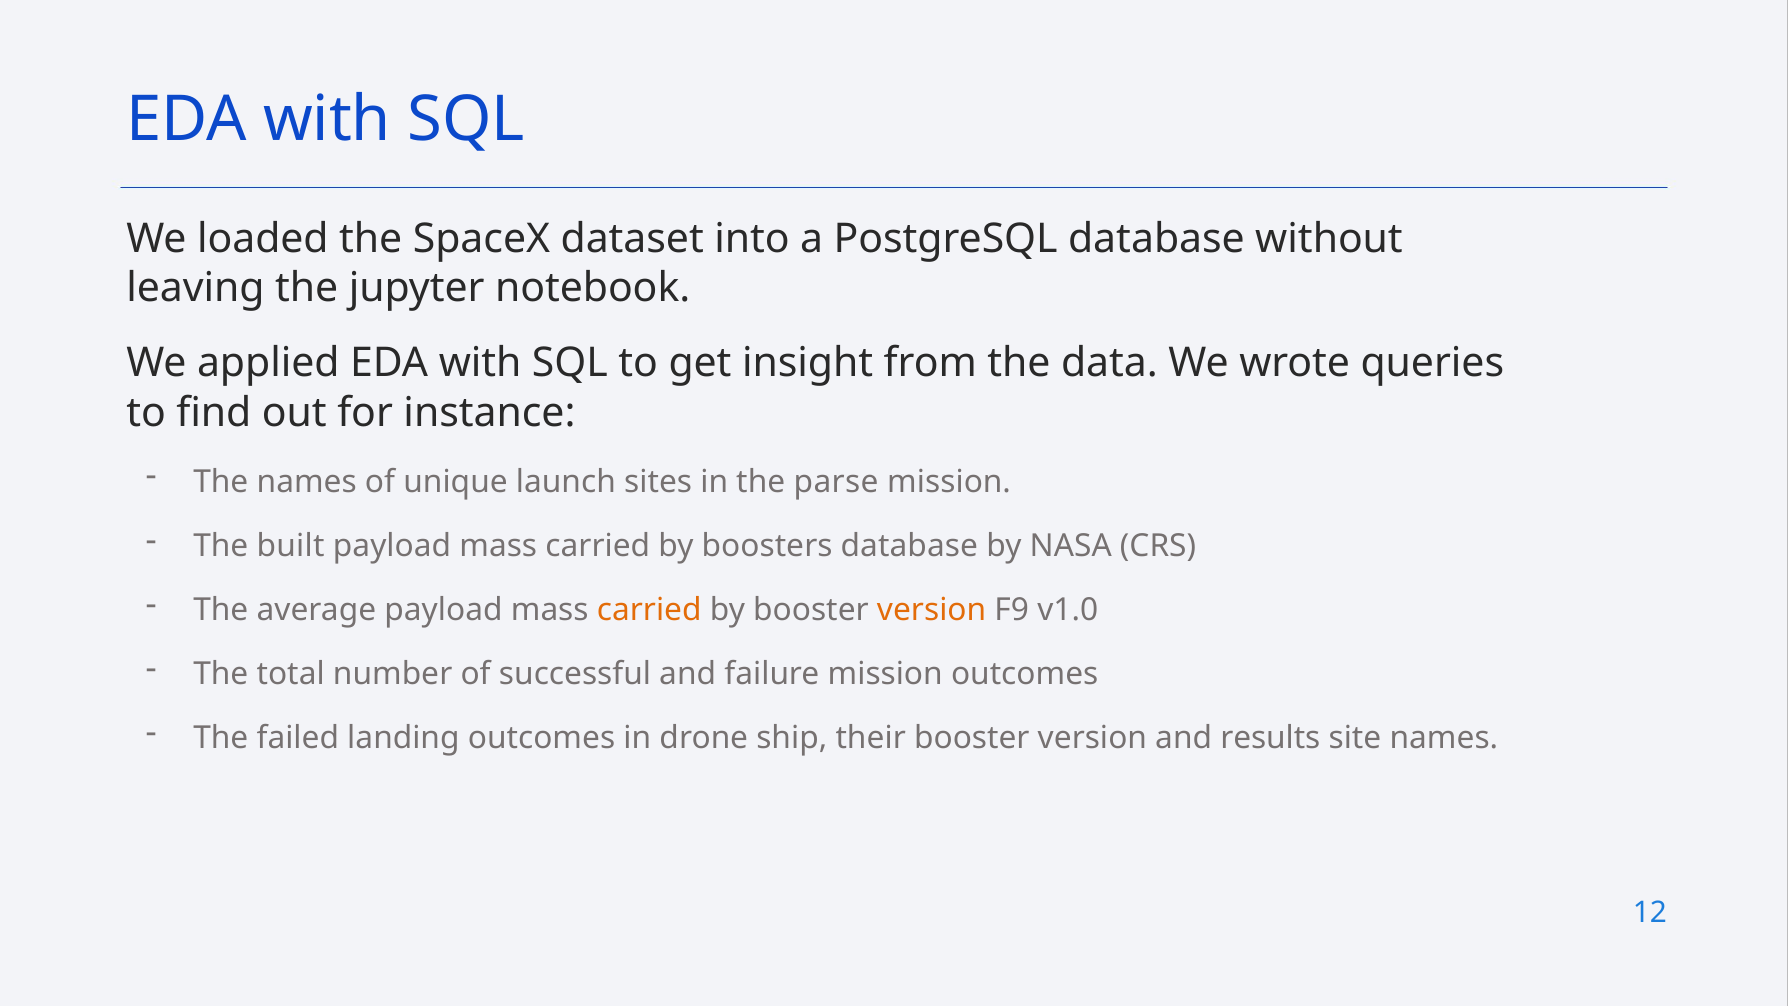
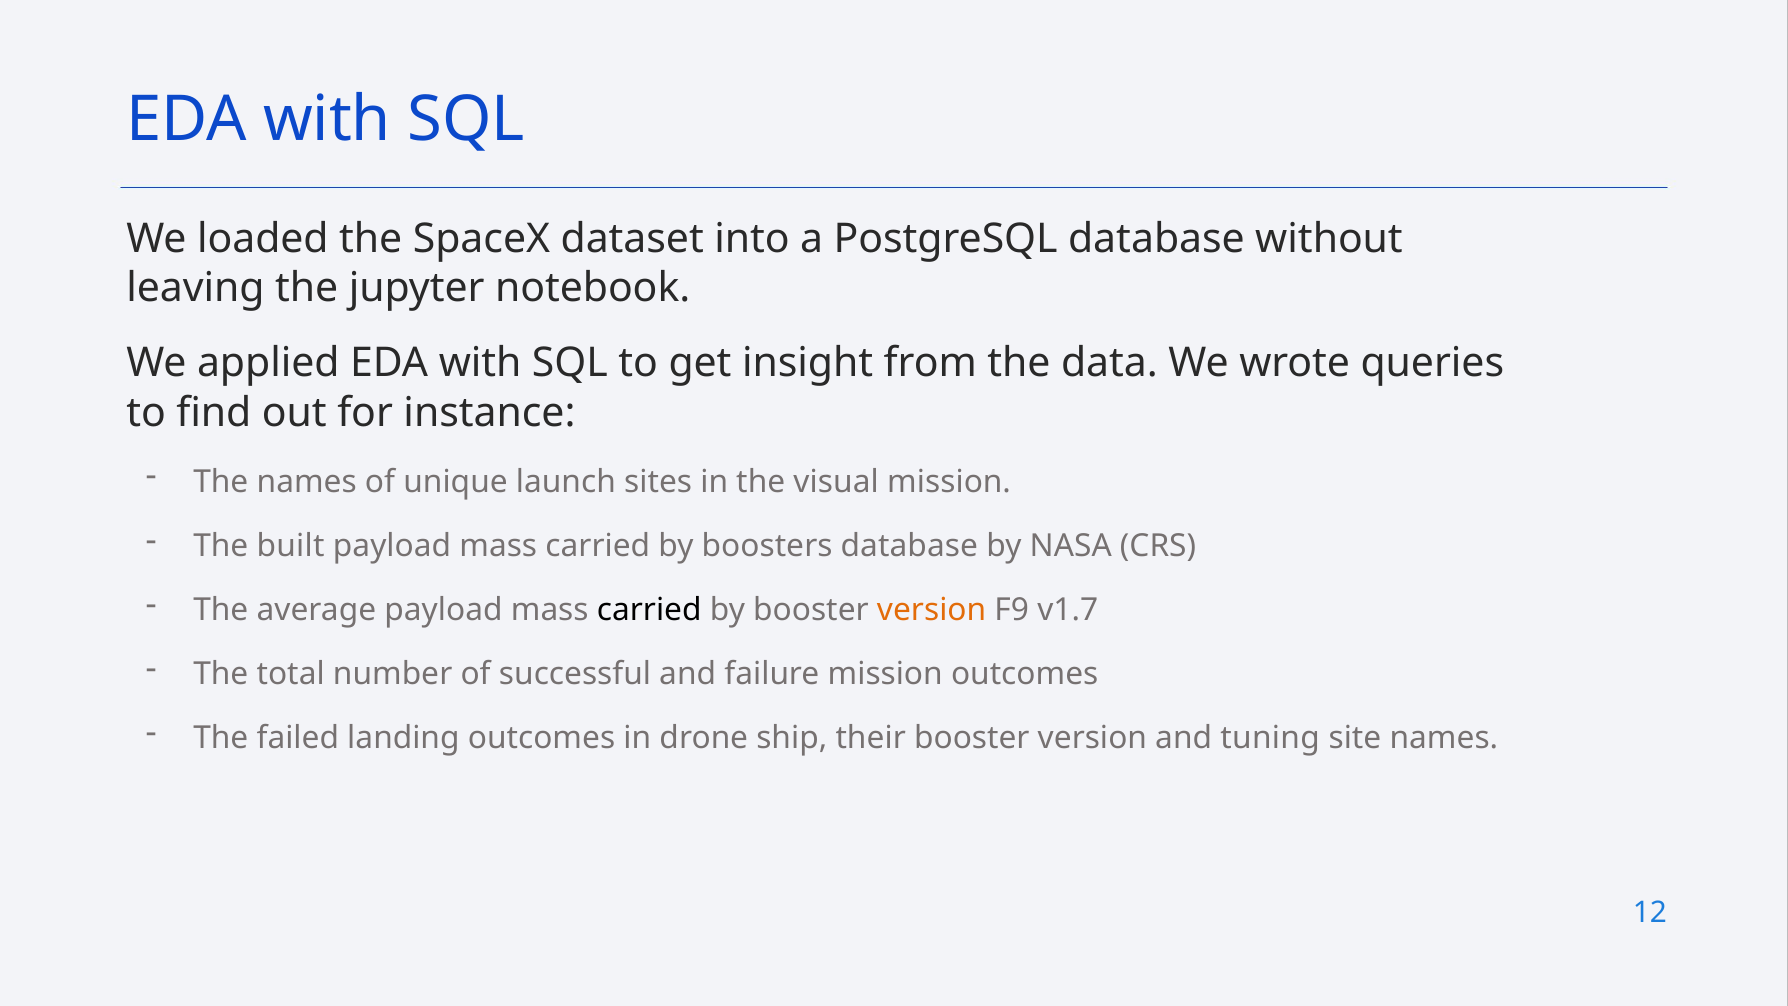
parse: parse -> visual (836, 482)
carried colour: orange -> black (649, 610)
v1.0: v1.0 -> v1.7 (1068, 610)
results: results -> tuning (1270, 738)
